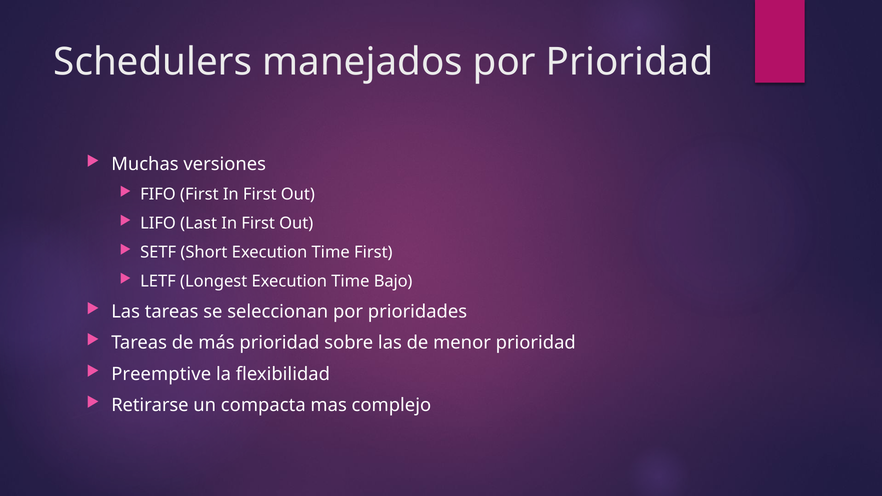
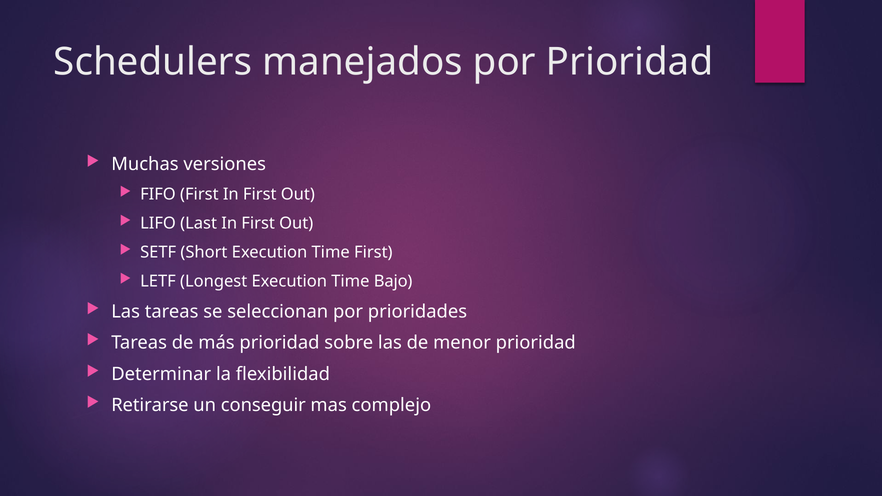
Preemptive: Preemptive -> Determinar (161, 374)
compacta: compacta -> conseguir (263, 405)
